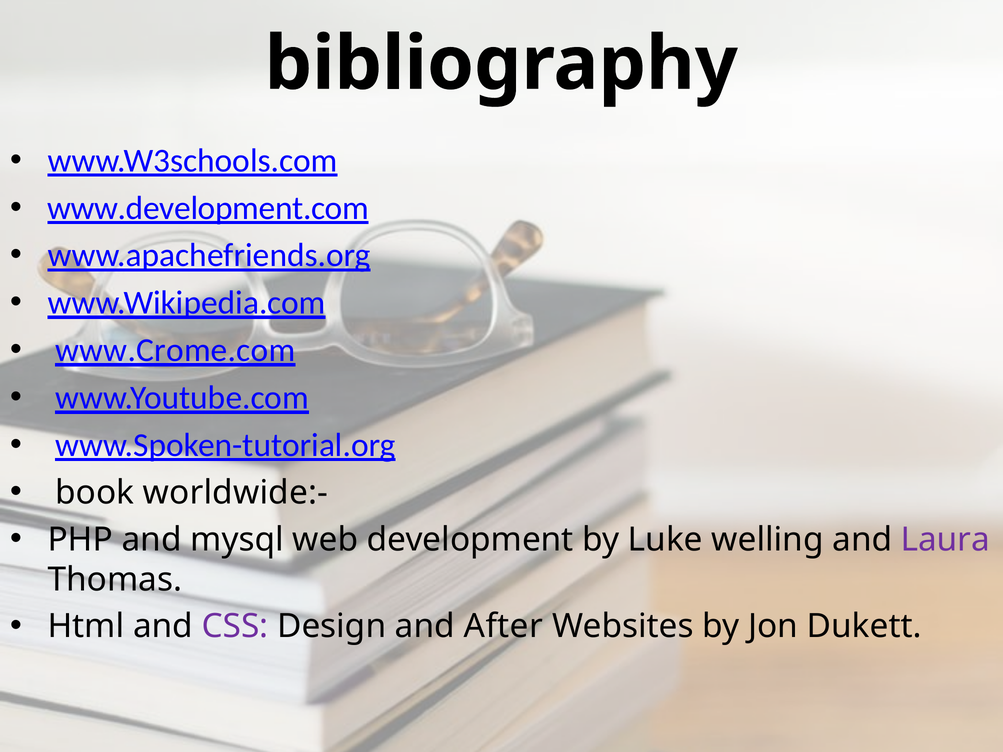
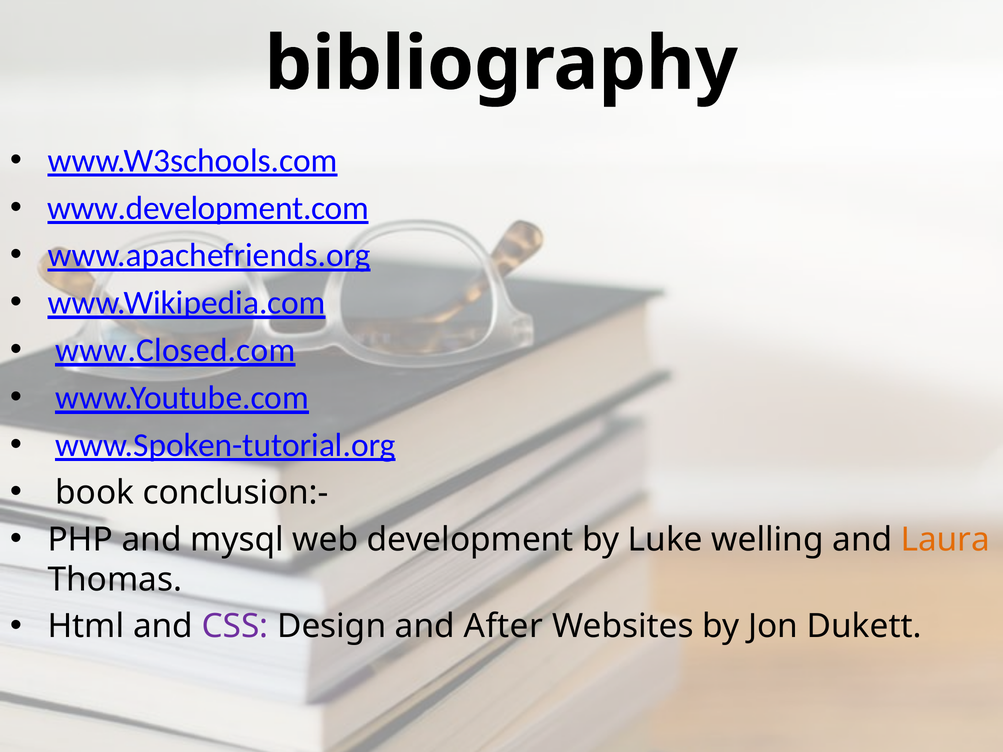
www.Crome.com: www.Crome.com -> www.Closed.com (175, 350)
worldwide:-: worldwide:- -> conclusion:- (236, 493)
Laura colour: purple -> orange (945, 540)
